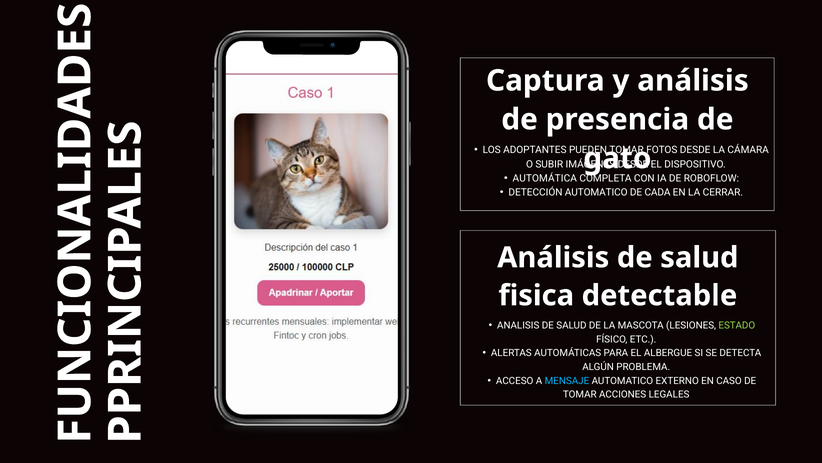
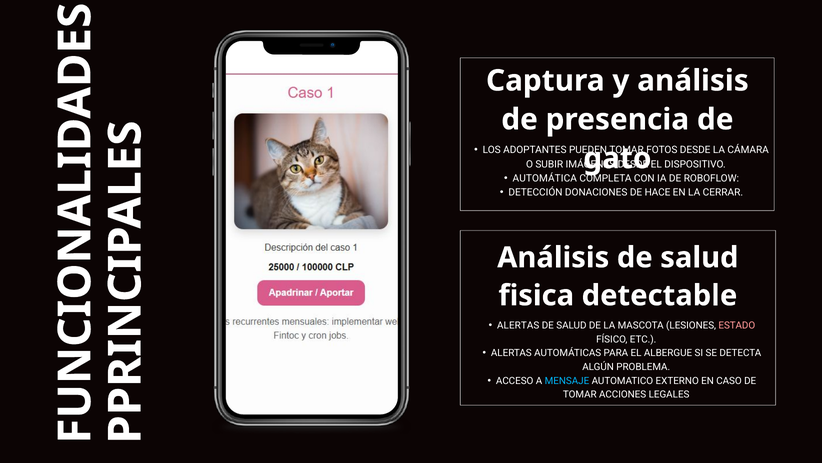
DETECCIÓN AUTOMATICO: AUTOMATICO -> DONACIONES (596, 192)
CADA: CADA -> HACE (658, 192)
ANALISIS: ANALISIS -> ALERTAS (518, 325)
ESTADO colour: light green -> pink (737, 325)
